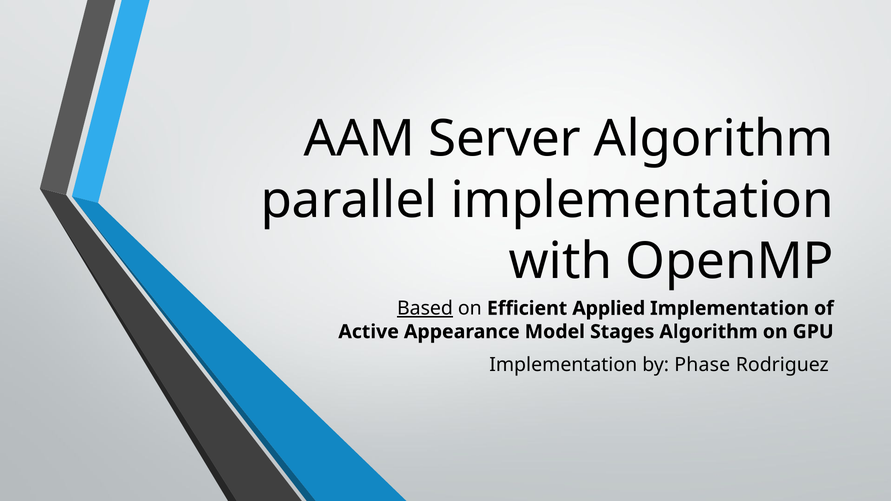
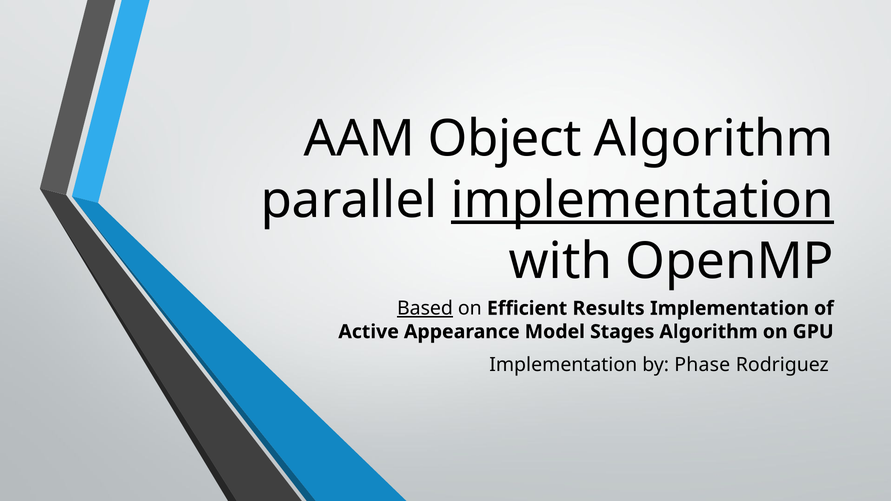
Server: Server -> Object (505, 139)
implementation underline: none -> present (642, 200)
Applied: Applied -> Results (609, 308)
